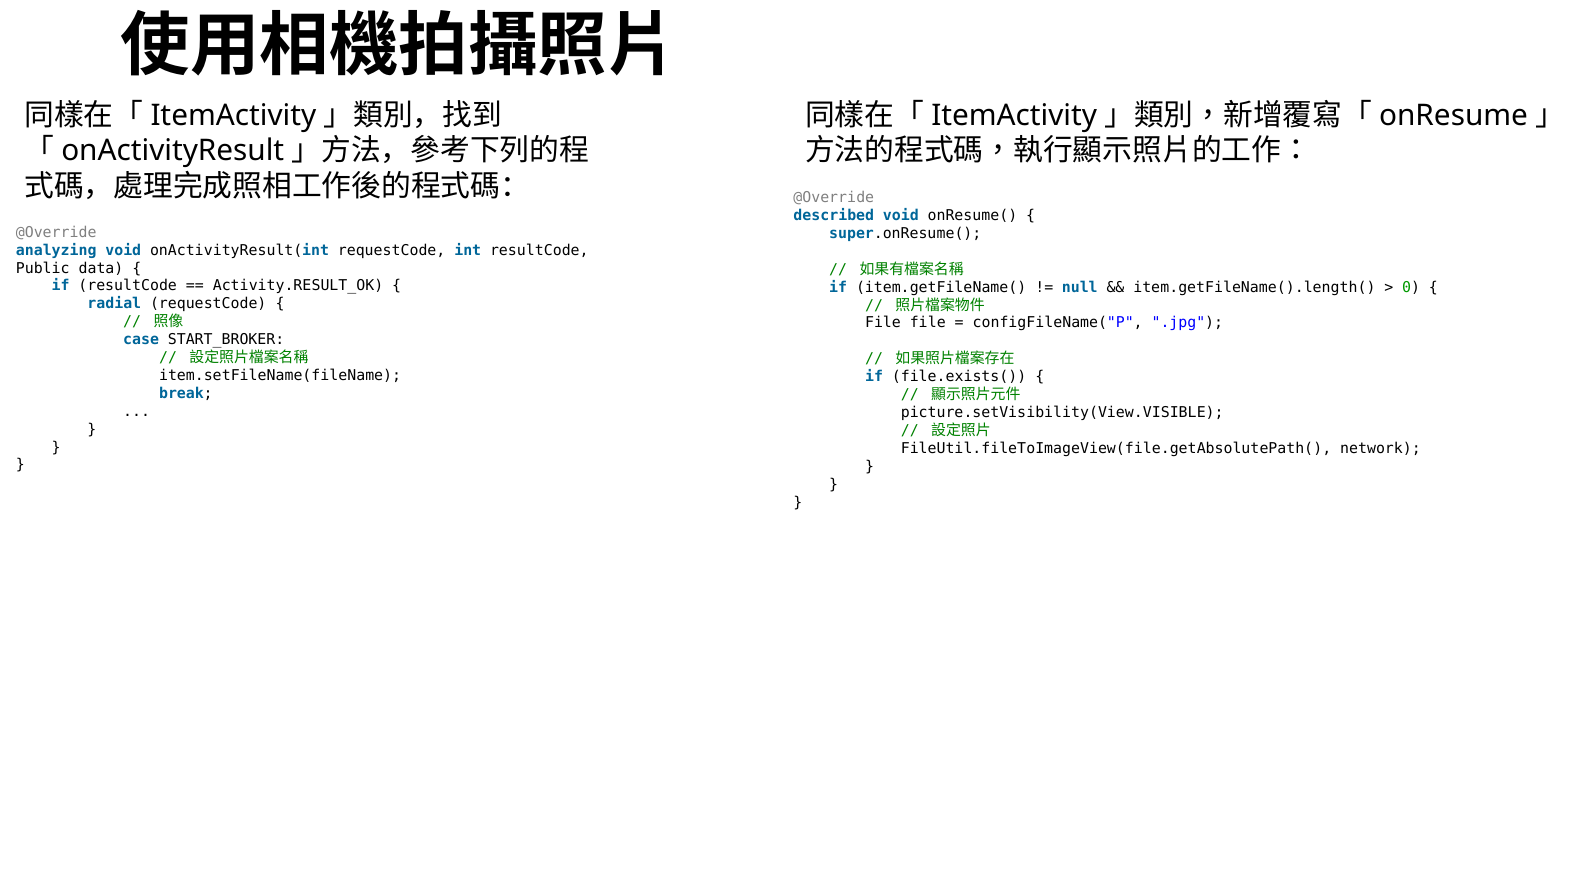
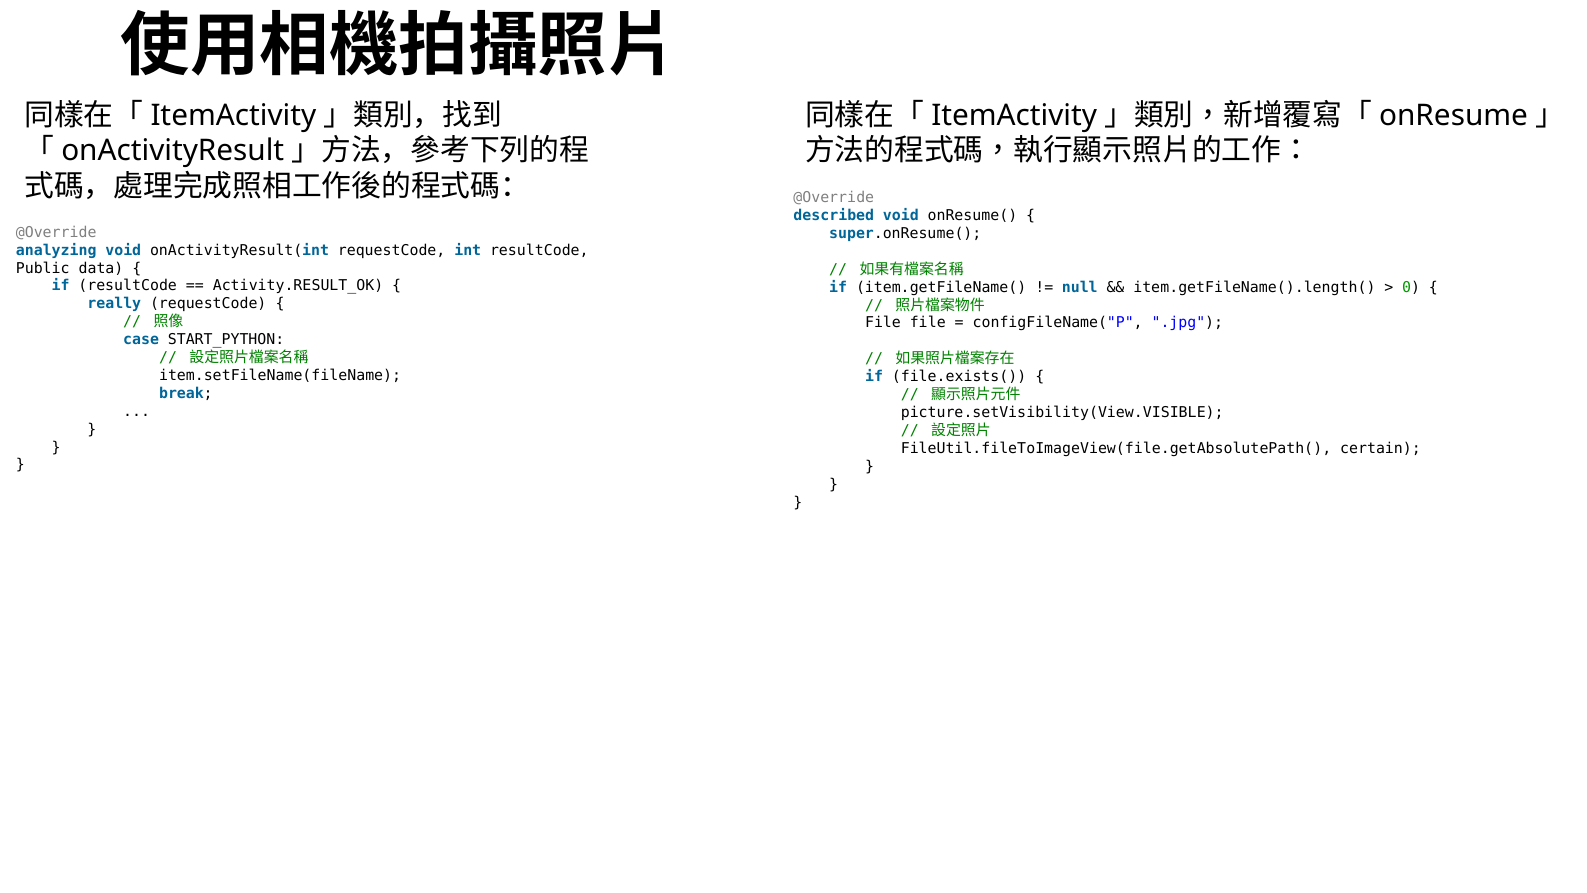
radial: radial -> really (114, 304)
START_BROKER: START_BROKER -> START_PYTHON (226, 340)
network: network -> certain (1381, 448)
